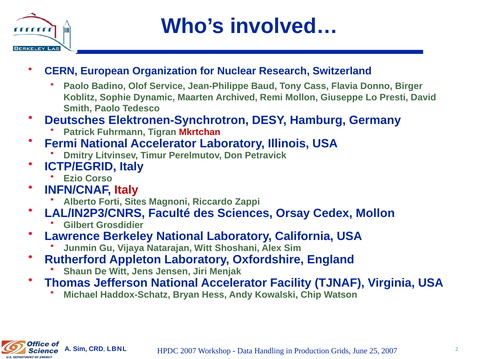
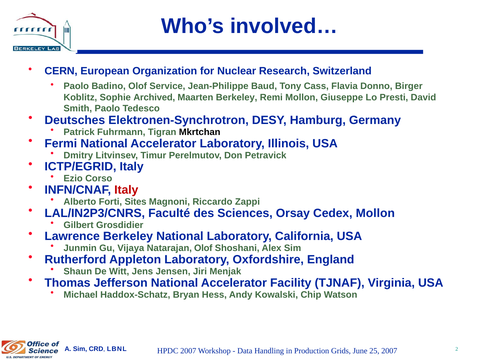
Dynamic: Dynamic -> Archived (154, 97)
Maarten Archived: Archived -> Berkeley (237, 97)
Mkrtchan colour: red -> black (200, 132)
Natarajan Witt: Witt -> Olof (203, 248)
